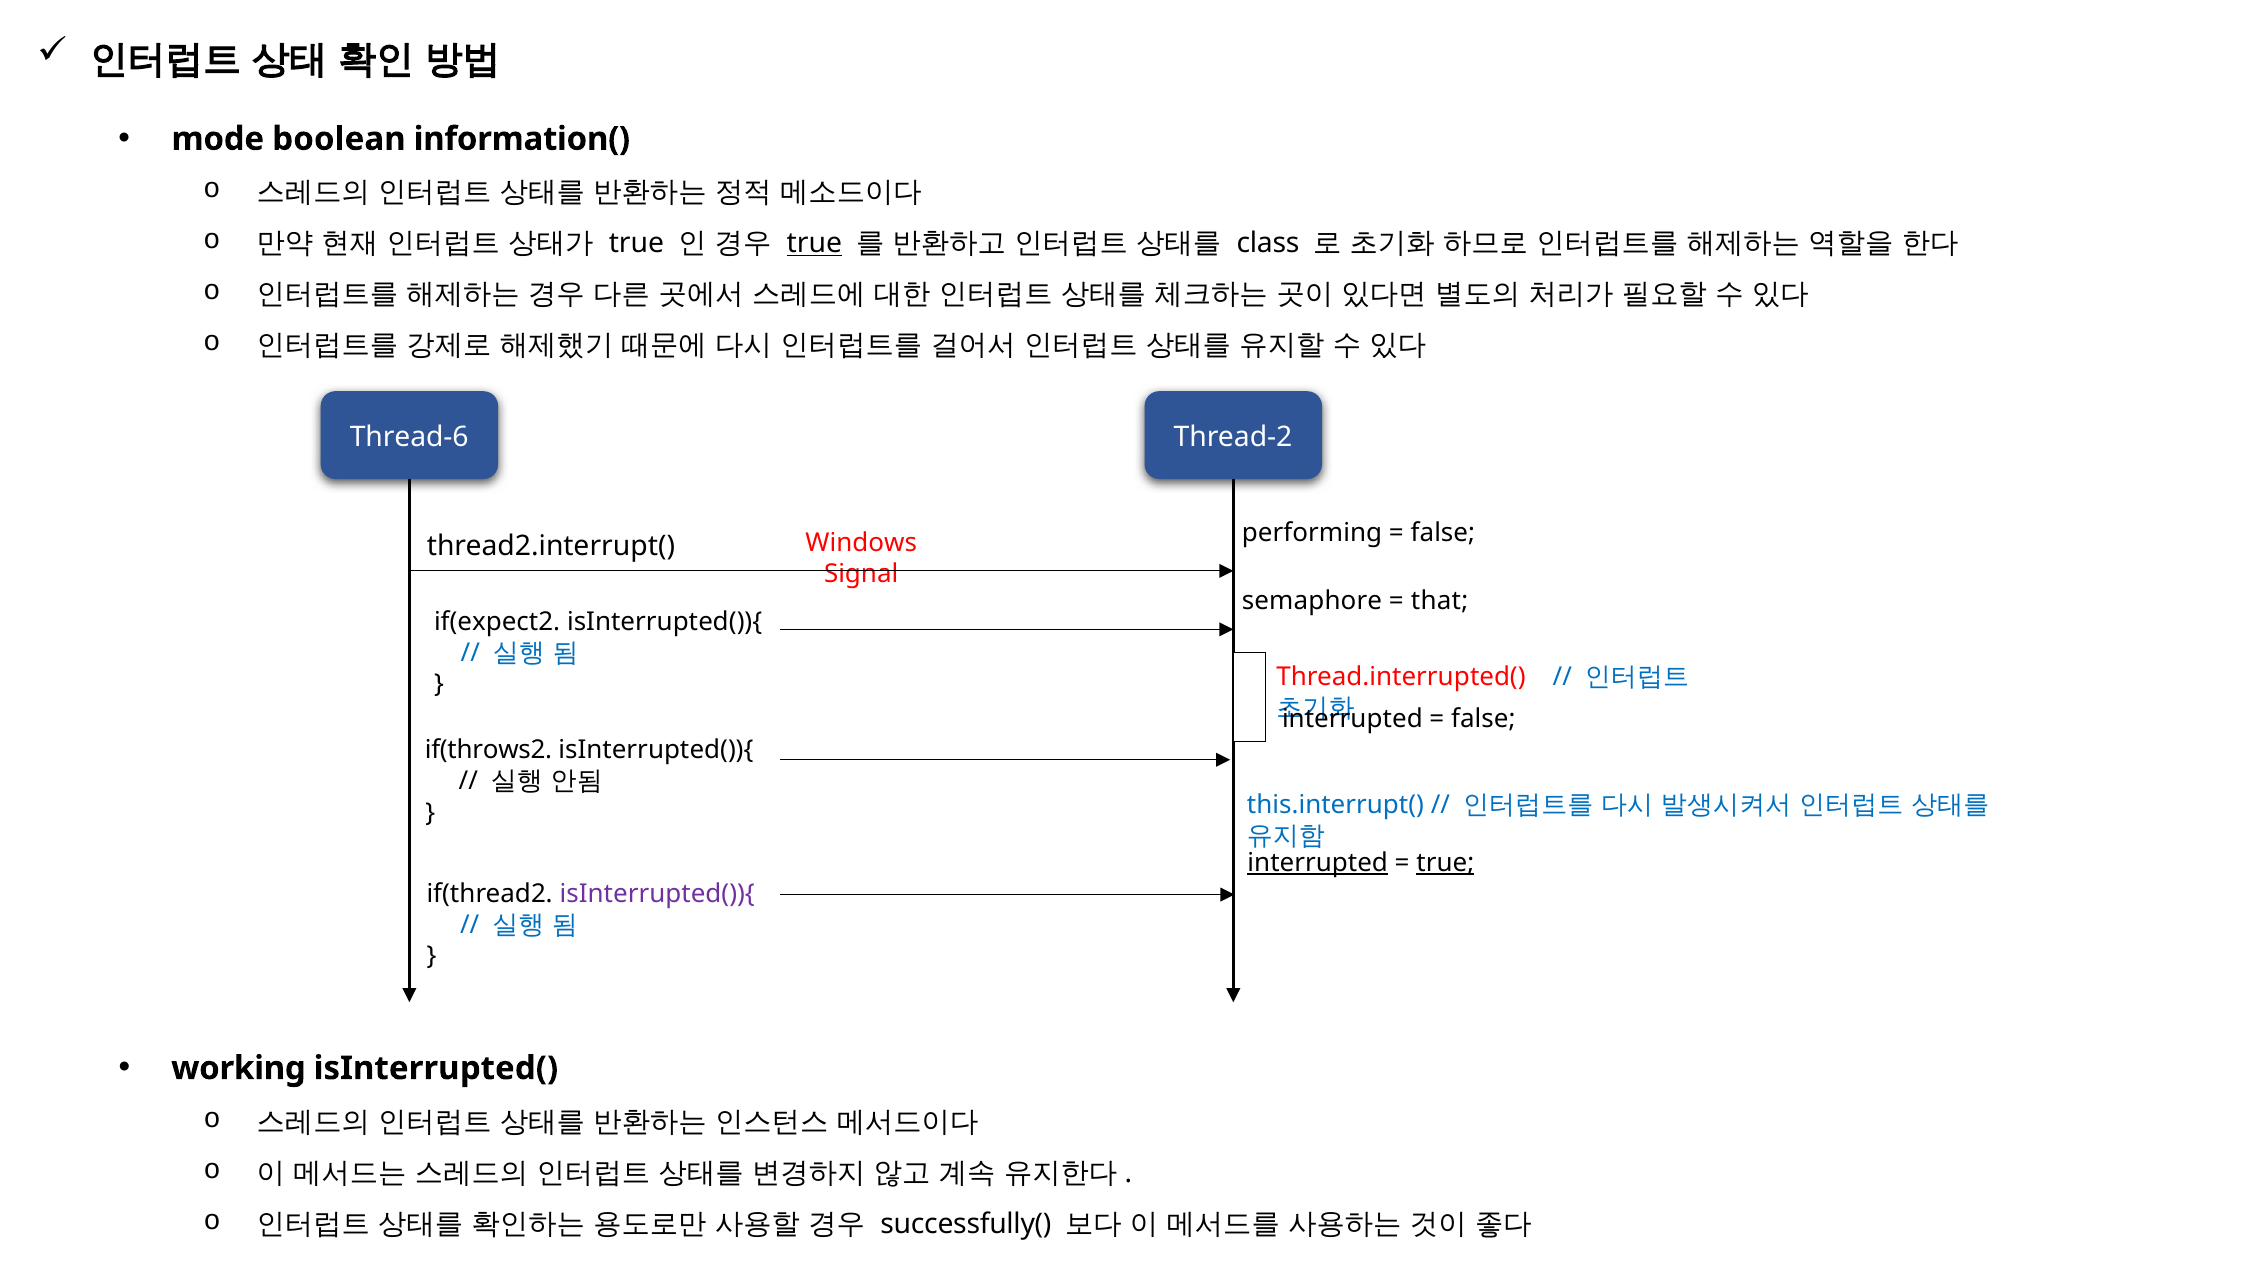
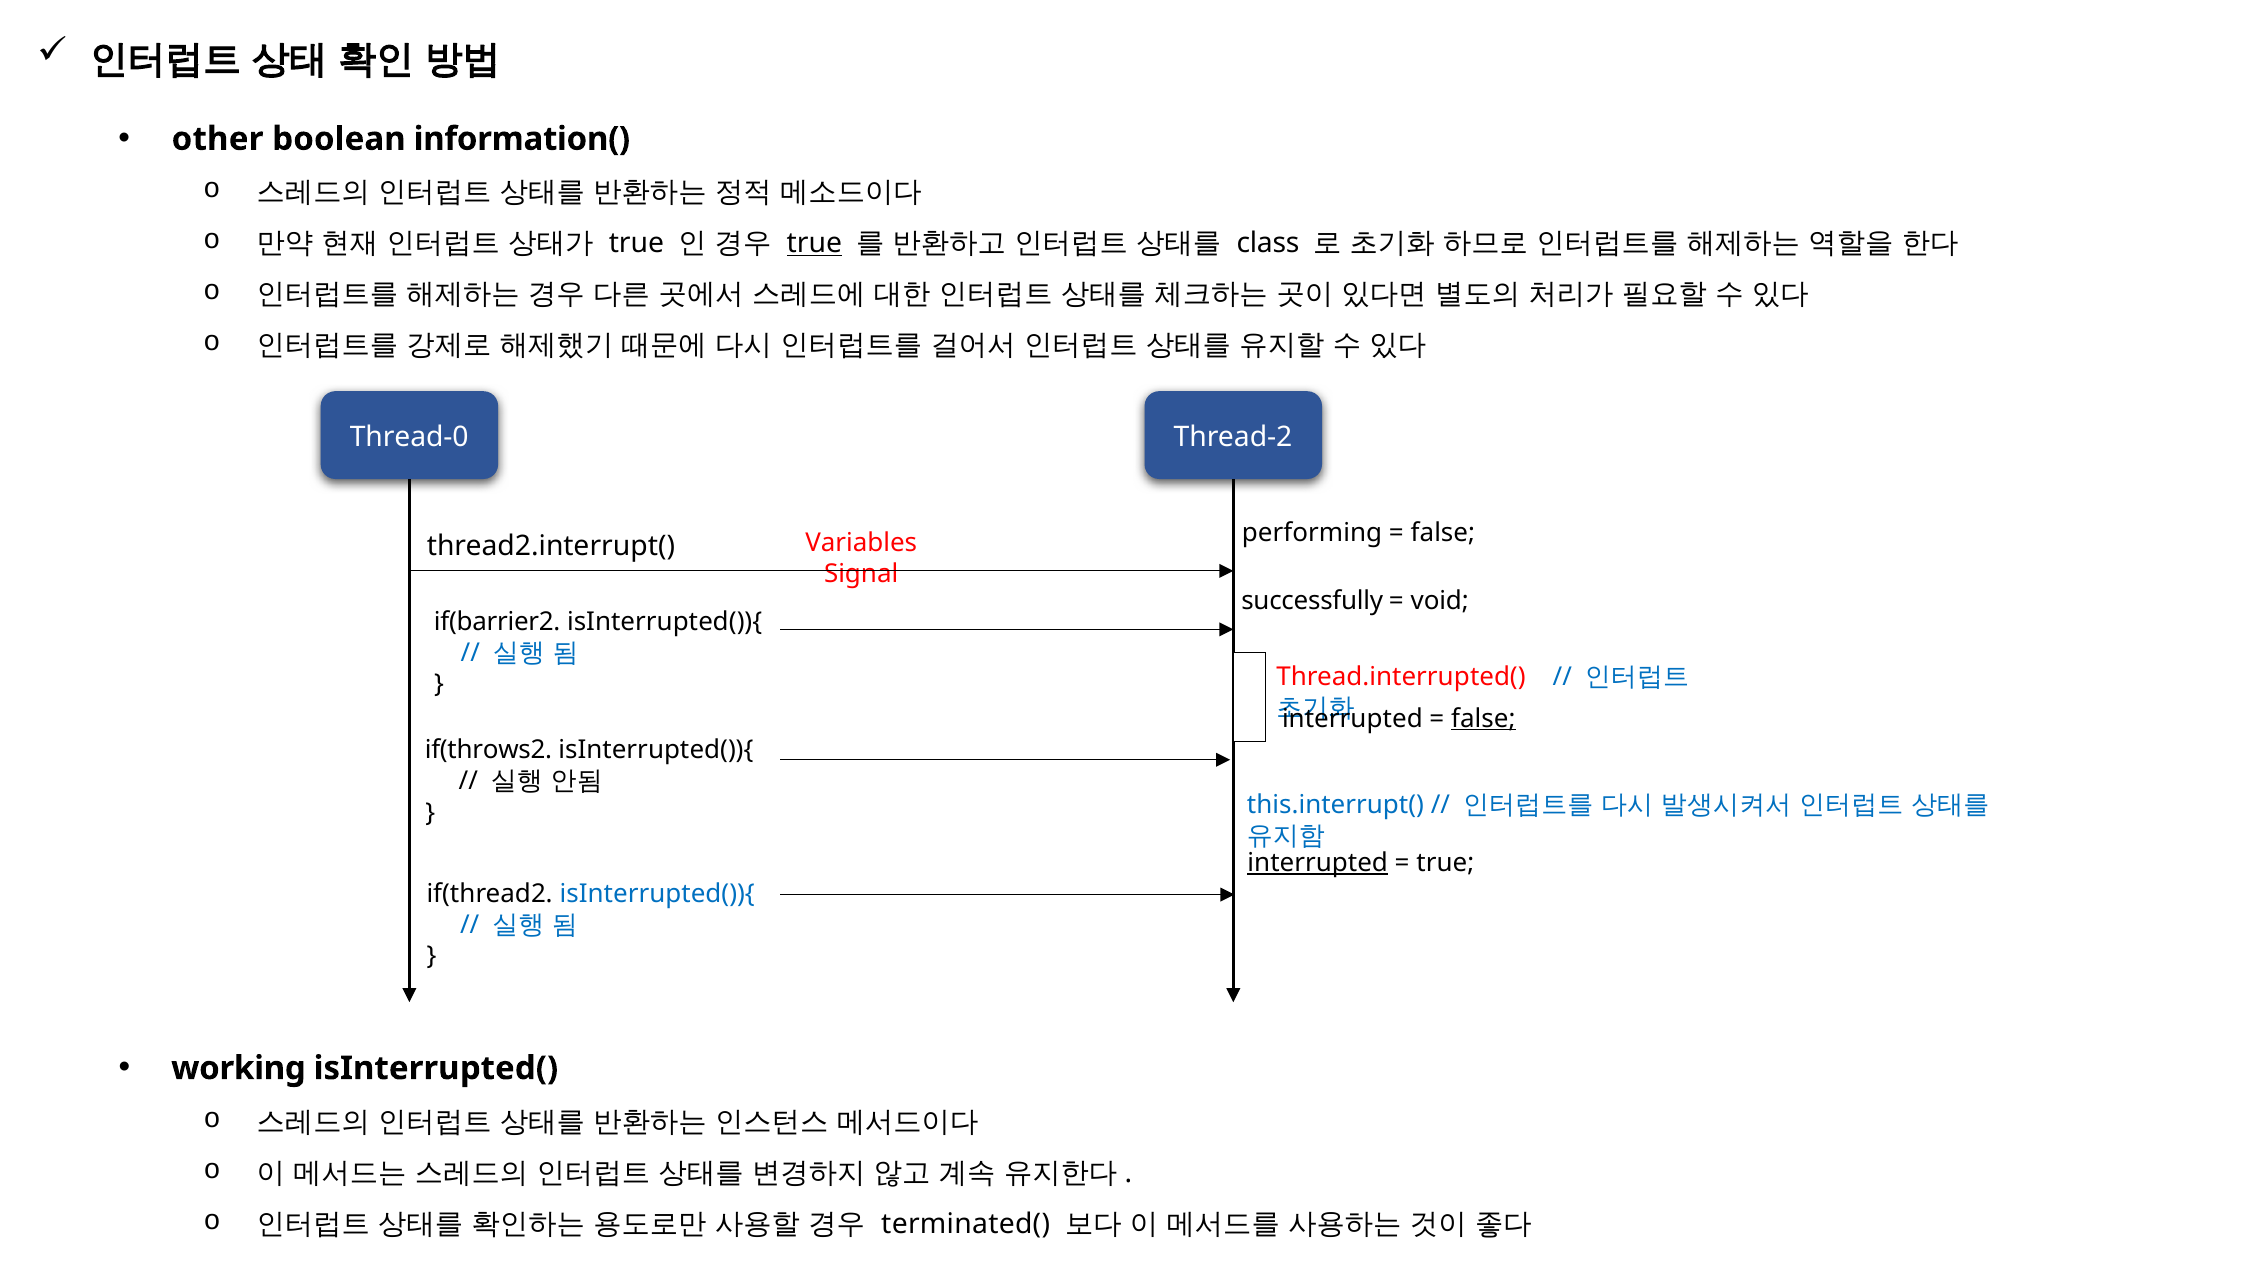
mode: mode -> other (218, 139)
Thread-6: Thread-6 -> Thread-0 (409, 437)
Windows: Windows -> Variables (861, 543)
semaphore: semaphore -> successfully (1312, 601)
that: that -> void (1440, 601)
if(expect2: if(expect2 -> if(barrier2 (497, 622)
false underline: none -> present (1483, 719)
true underline: present -> none (1445, 863)
isInterrupted()){ colour: purple -> blue (657, 894)
successfully(: successfully( -> terminated( (966, 1224)
